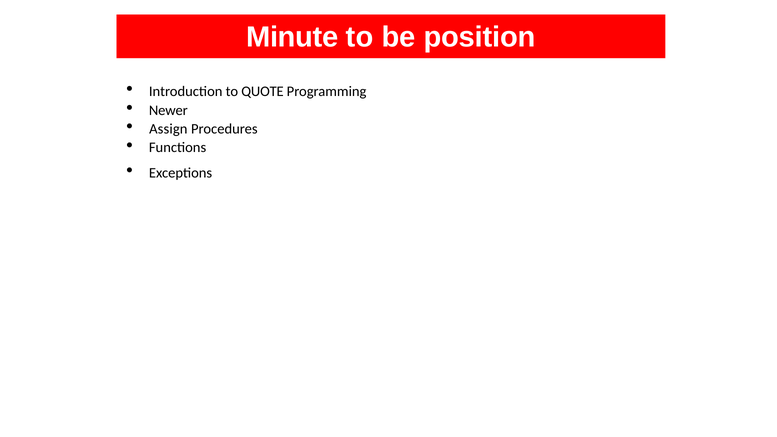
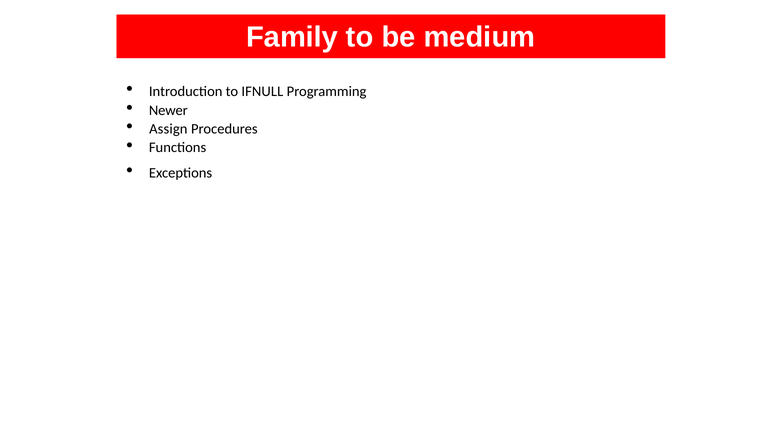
Minute: Minute -> Family (292, 37)
position: position -> medium (479, 37)
QUOTE: QUOTE -> IFNULL (262, 92)
